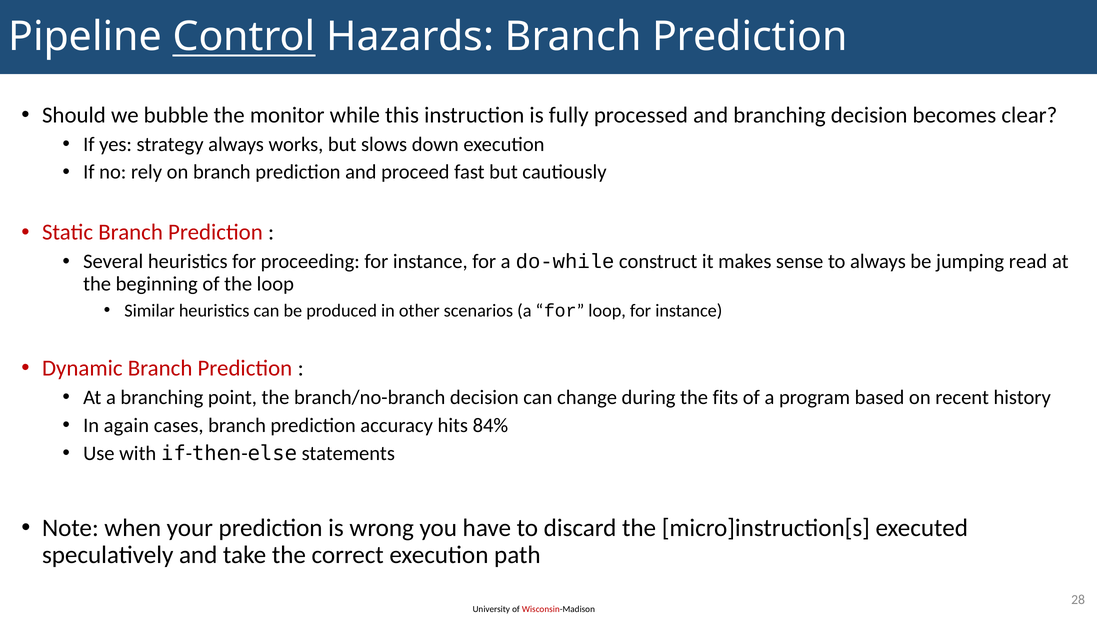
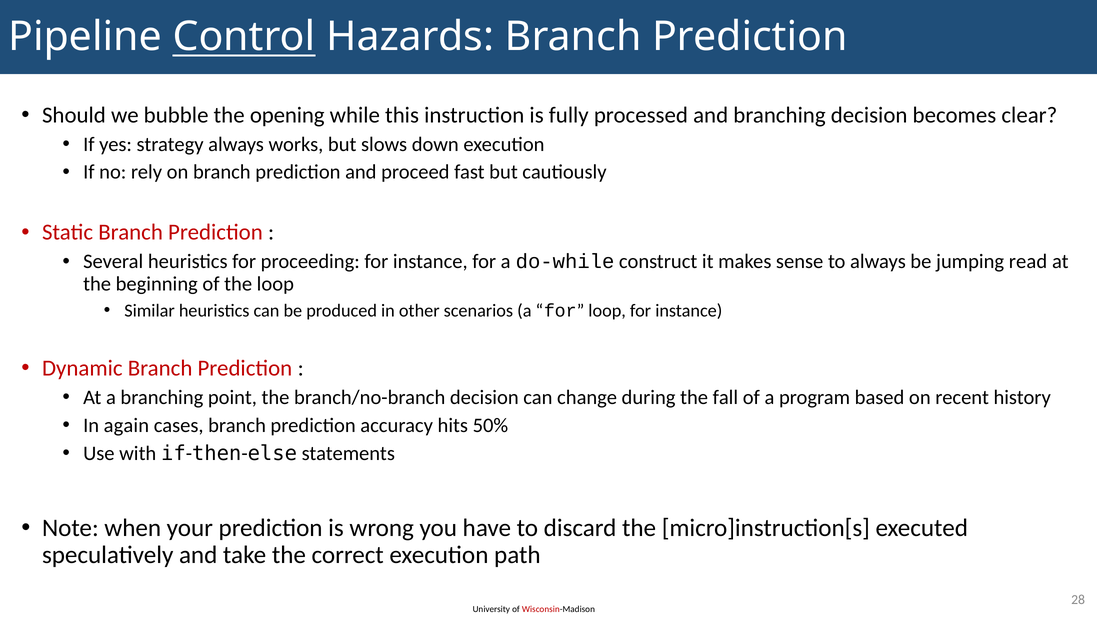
monitor: monitor -> opening (287, 115)
fits: fits -> fall (725, 398)
84%: 84% -> 50% (490, 425)
